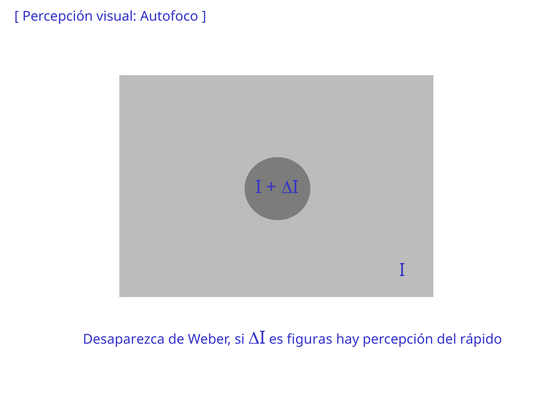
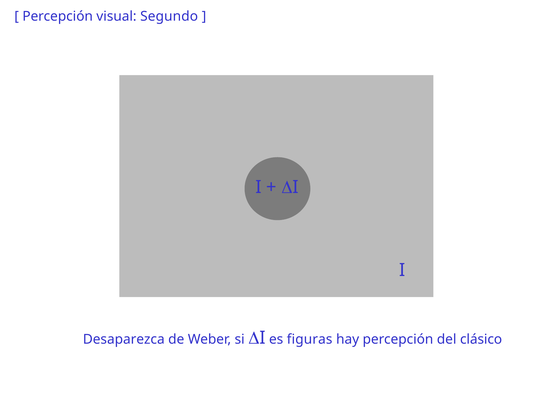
Autofoco: Autofoco -> Segundo (169, 16)
rápido: rápido -> clásico (481, 340)
